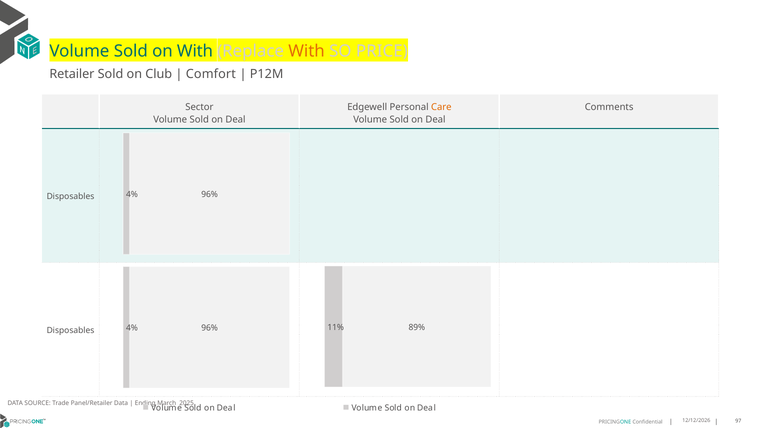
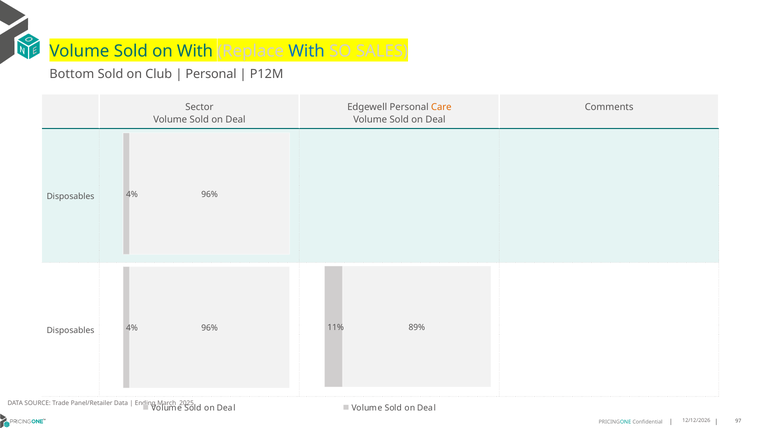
With colour: orange -> blue (307, 51)
PRICE: PRICE -> SALES (382, 51)
Retailer: Retailer -> Bottom (72, 74)
Comfort: Comfort -> Personal (211, 74)
